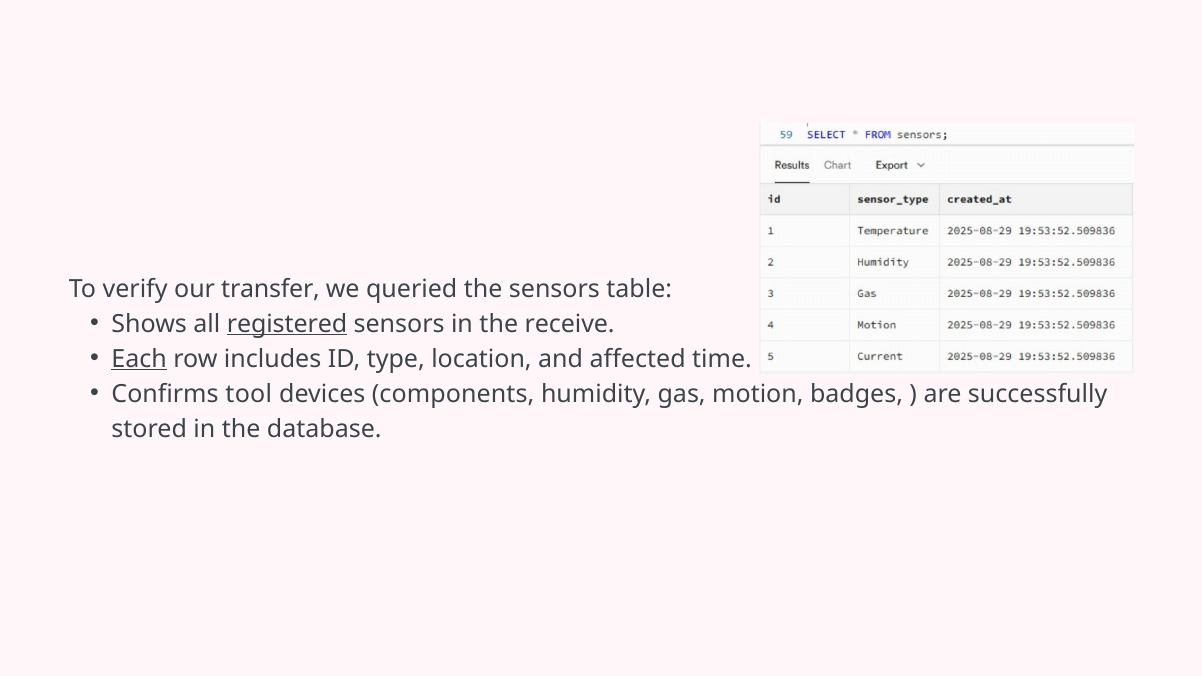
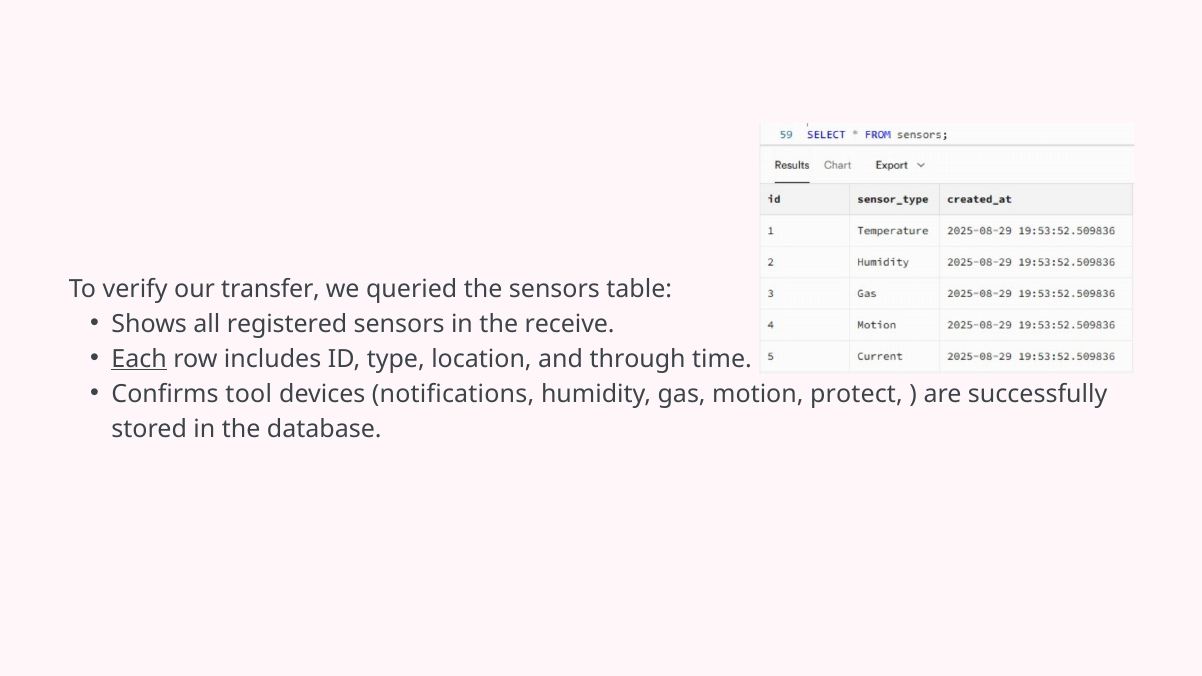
registered underline: present -> none (287, 324)
affected: affected -> through (638, 359)
components: components -> notifications (453, 394)
badges: badges -> protect (856, 394)
